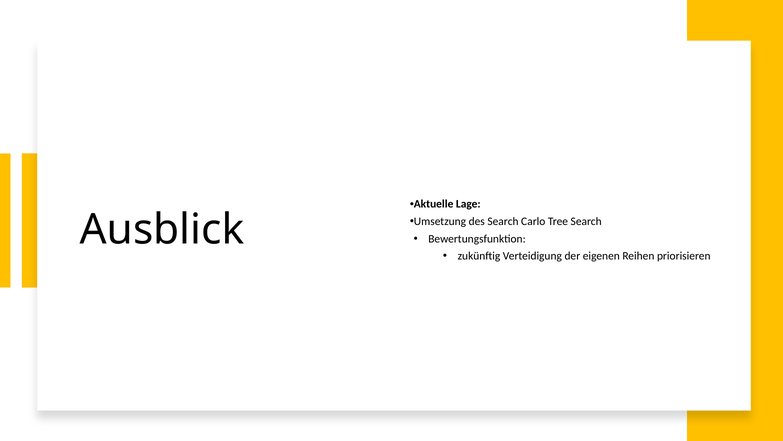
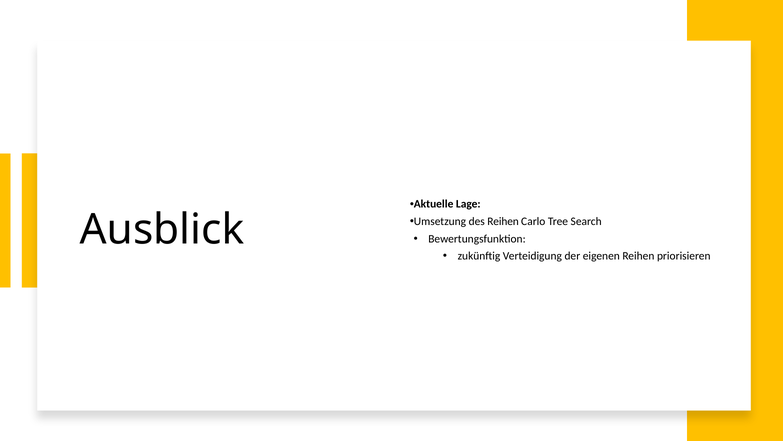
des Search: Search -> Reihen (503, 221)
